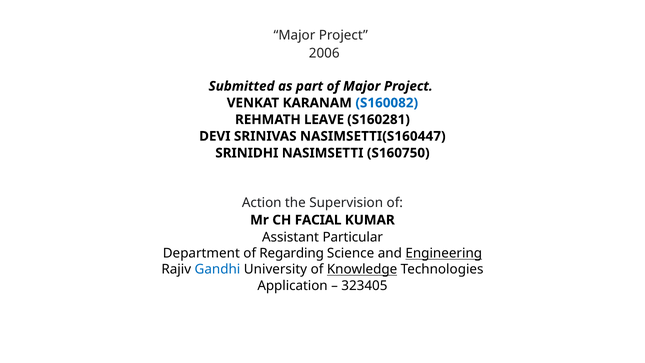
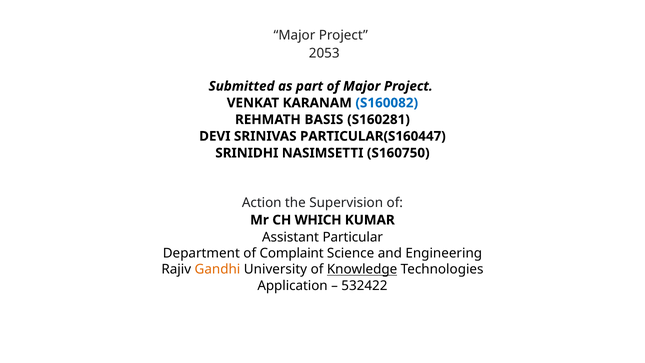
2006: 2006 -> 2053 (324, 53)
LEAVE: LEAVE -> BASIS (324, 120)
NASIMSETTI(S160447: NASIMSETTI(S160447 -> PARTICULAR(S160447 (373, 136)
FACIAL: FACIAL -> WHICH (318, 220)
Regarding: Regarding -> Complaint (292, 253)
Engineering underline: present -> none (444, 253)
Gandhi colour: blue -> orange (217, 269)
323405: 323405 -> 532422 (364, 286)
